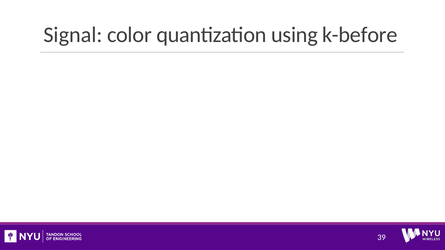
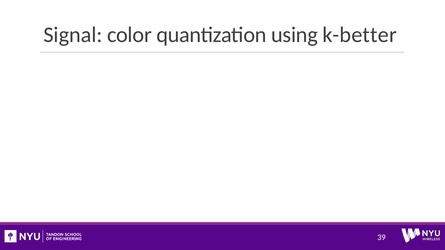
k-before: k-before -> k-better (360, 35)
